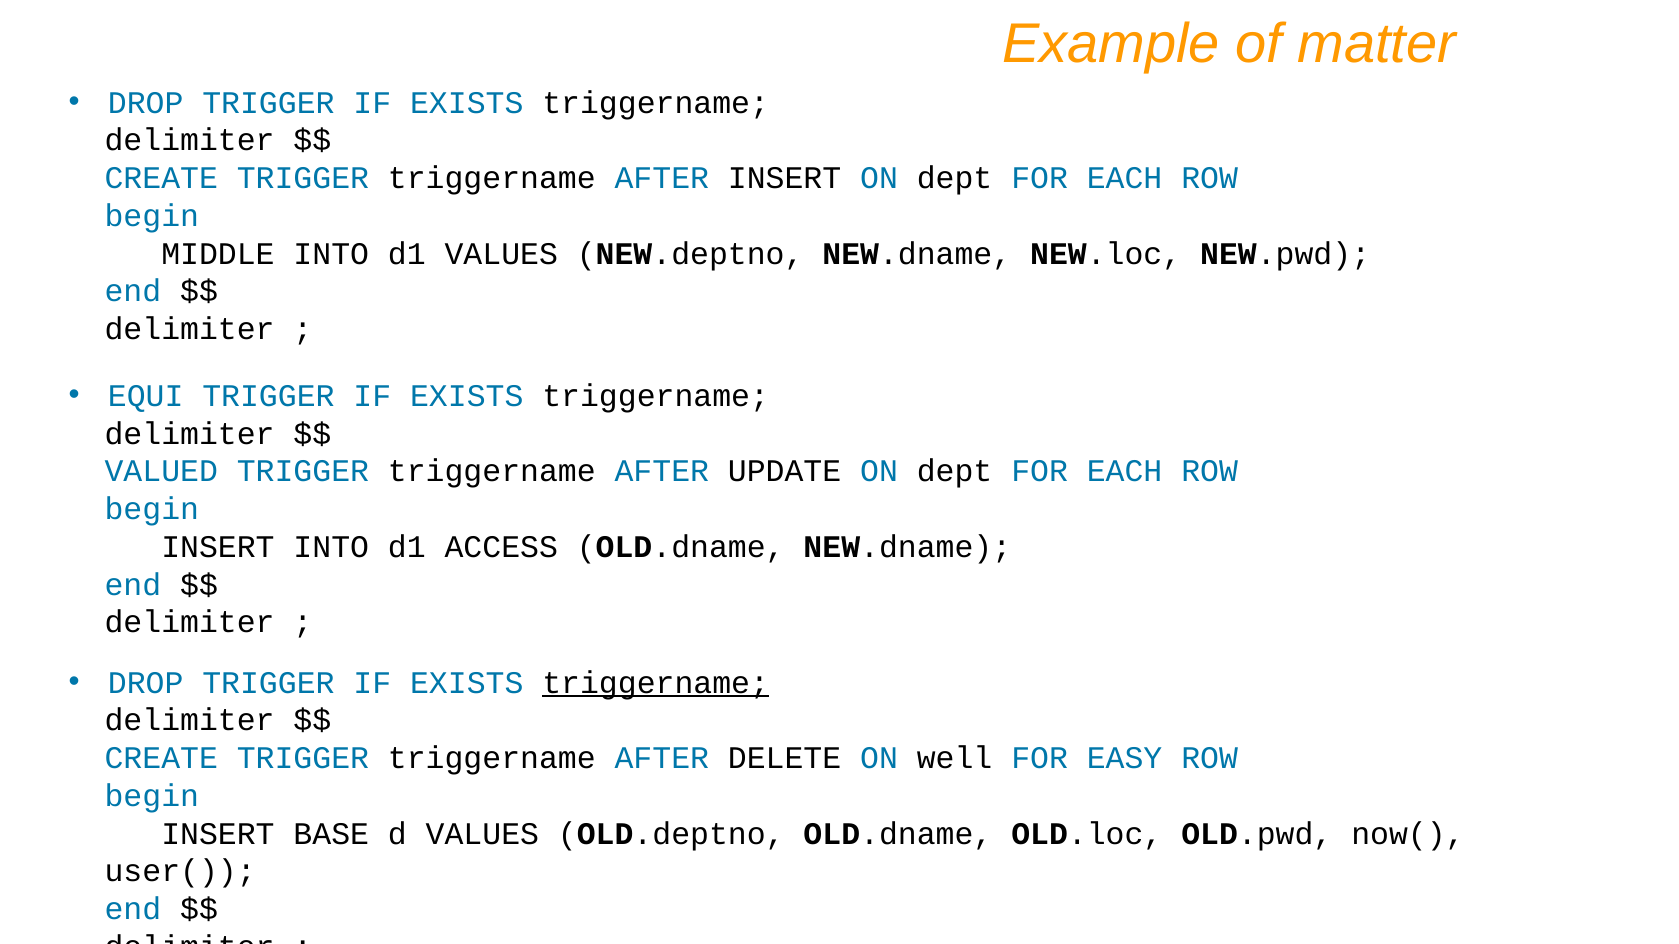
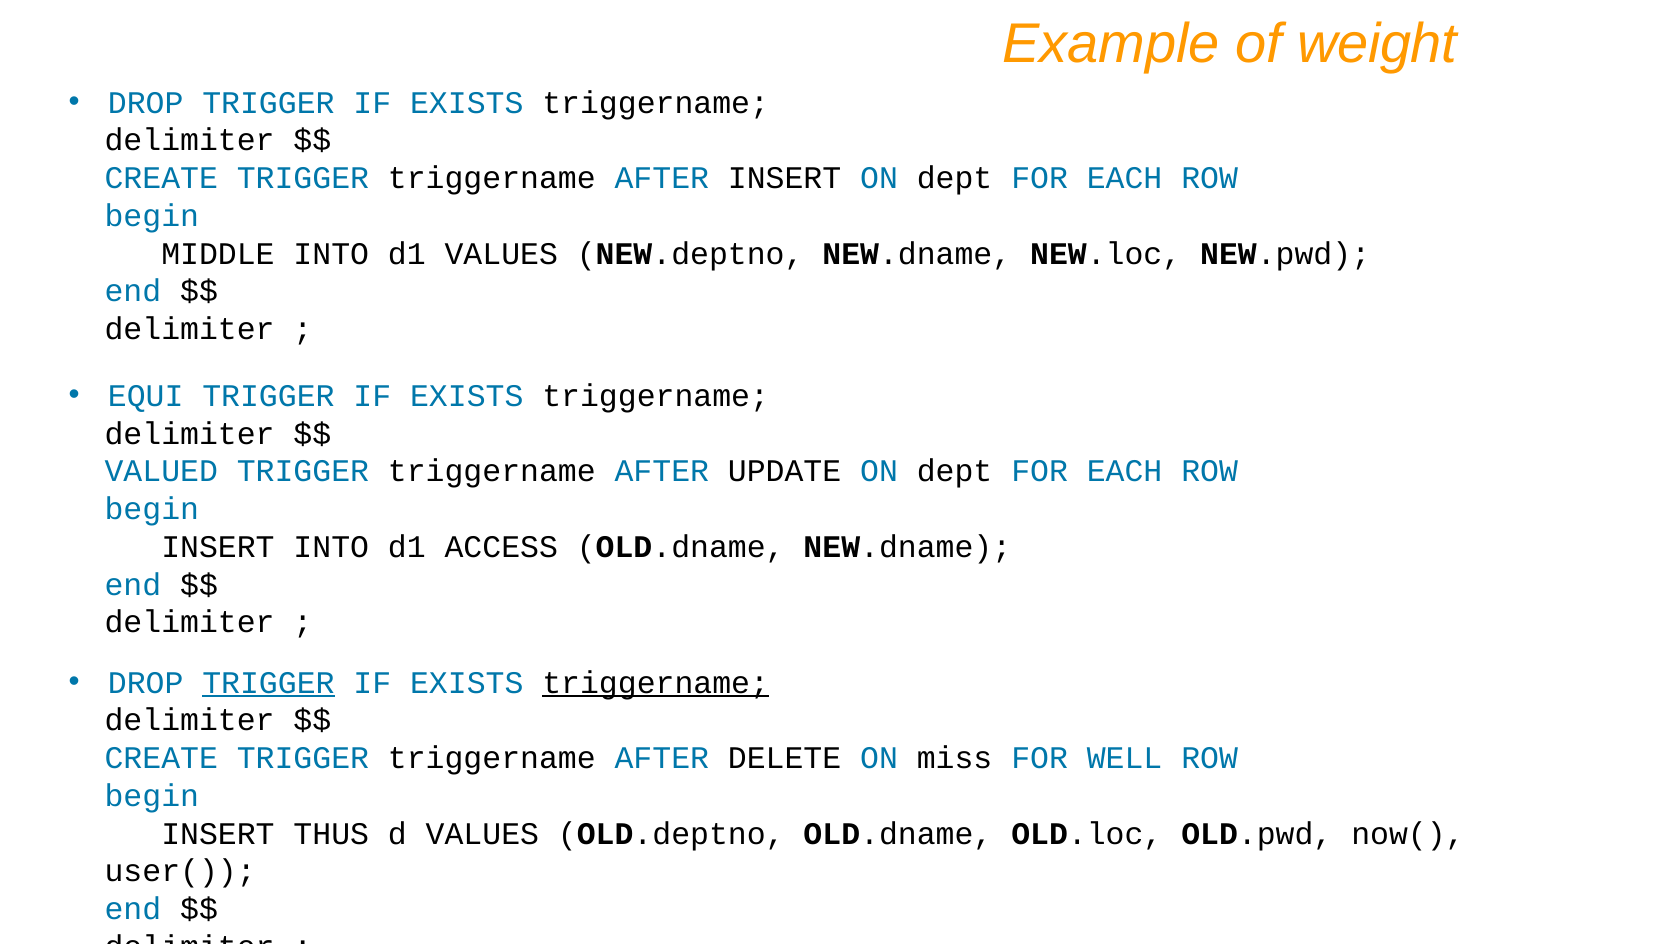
matter: matter -> weight (1377, 44)
TRIGGER underline: none -> present (268, 683)
well: well -> miss (955, 758)
EASY: EASY -> WELL (1125, 758)
BASE: BASE -> THUS (331, 834)
